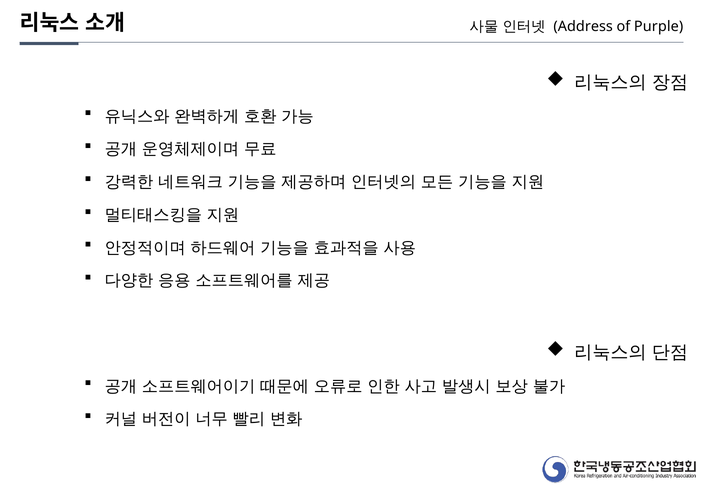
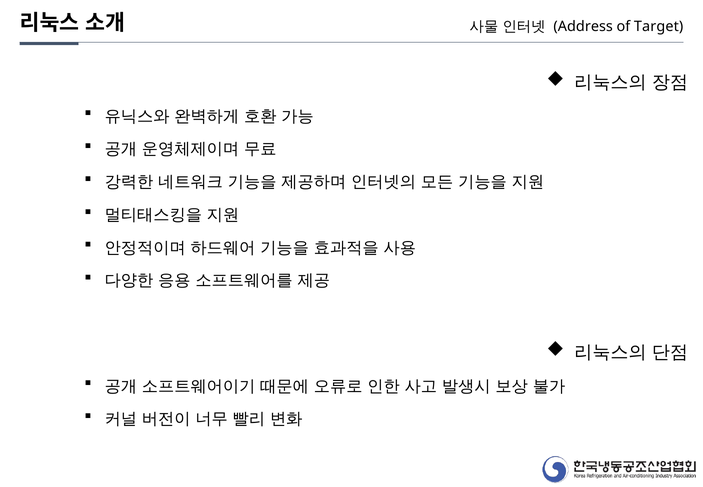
Purple: Purple -> Target (659, 27)
